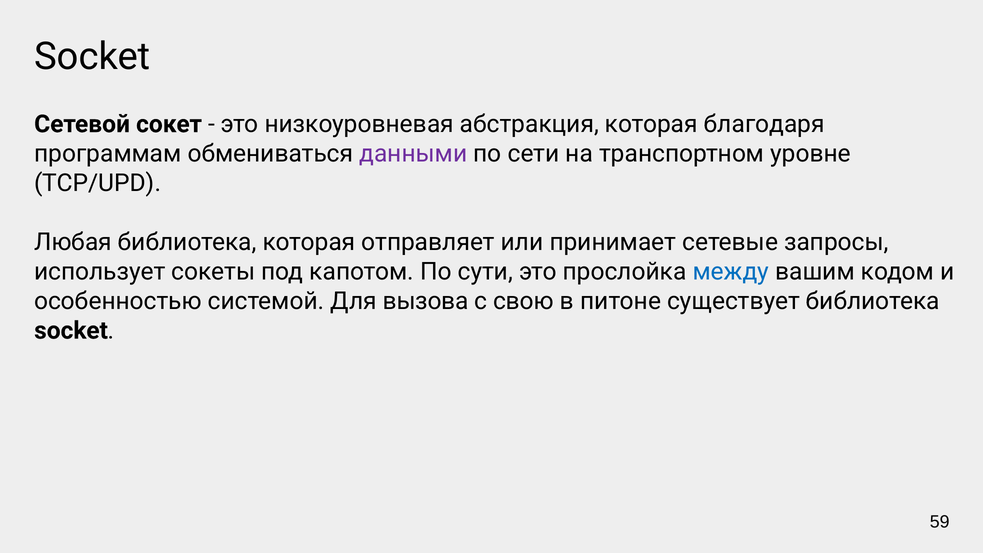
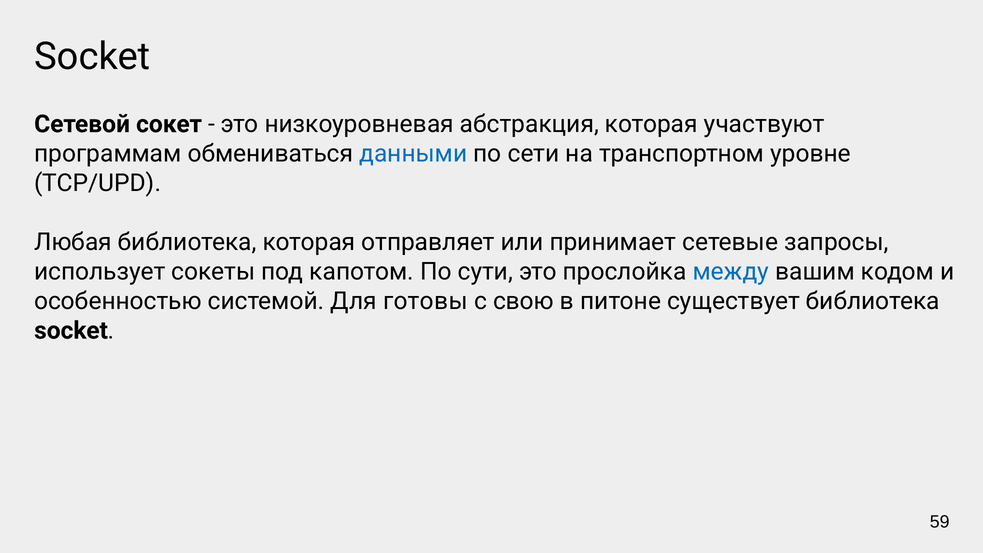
благодаря: благодаря -> участвуют (764, 124)
данными colour: purple -> blue (413, 154)
вызова: вызова -> готовы (425, 301)
